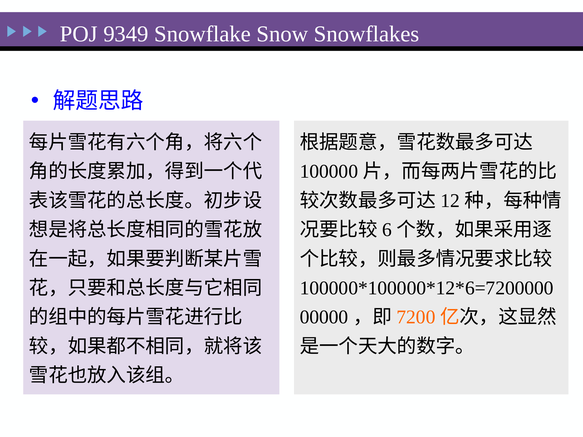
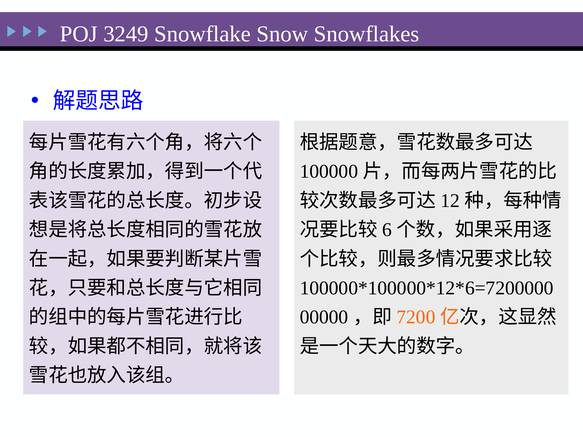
9349: 9349 -> 3249 (126, 34)
